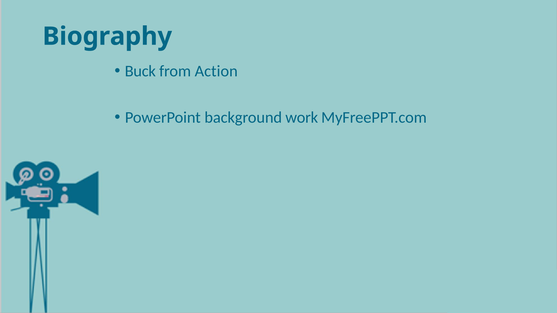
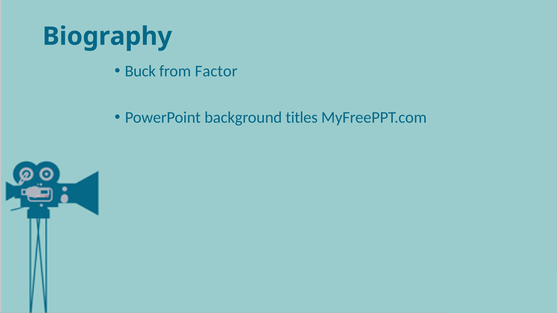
Action: Action -> Factor (216, 71)
work: work -> titles (302, 118)
